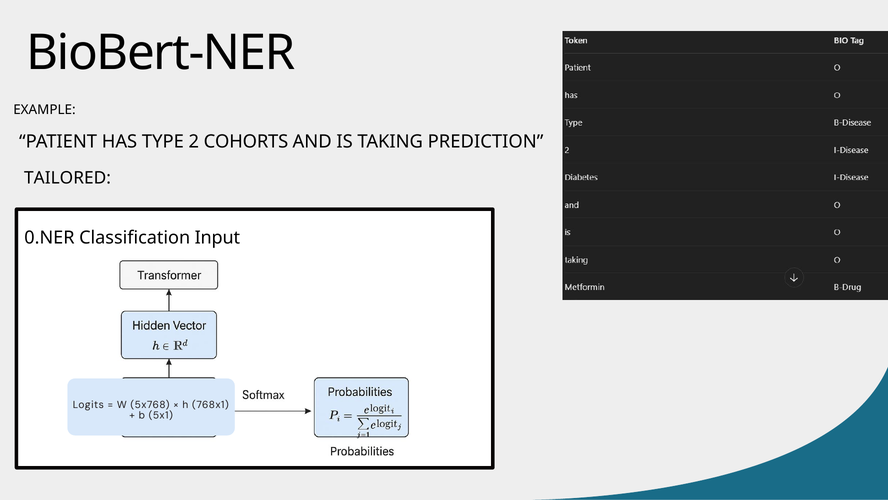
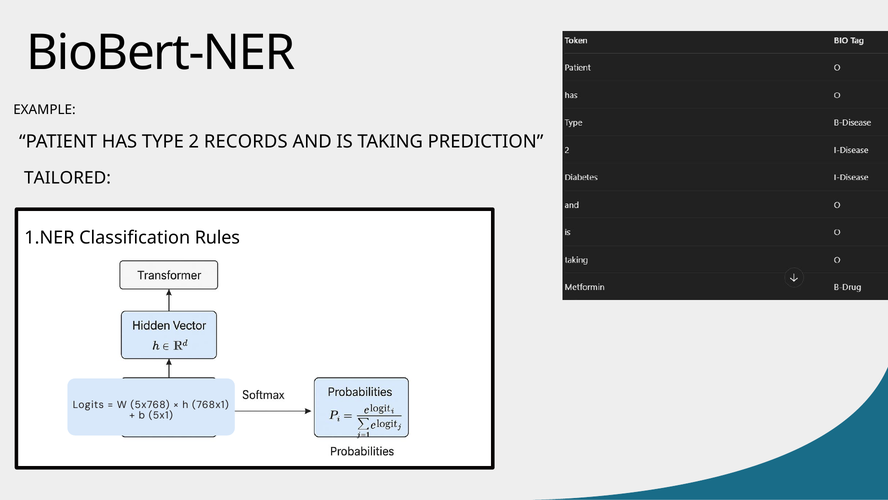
COHORTS: COHORTS -> RECORDS (246, 142)
0.NER: 0.NER -> 1.NER (49, 238)
Input: Input -> Rules (217, 238)
